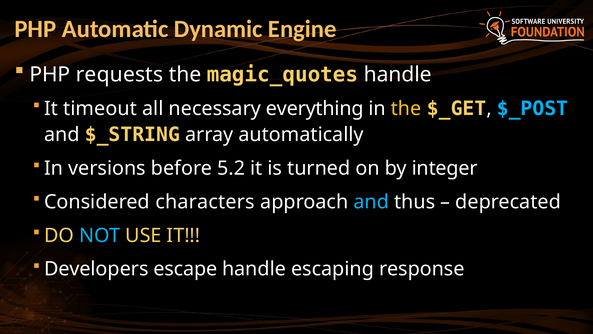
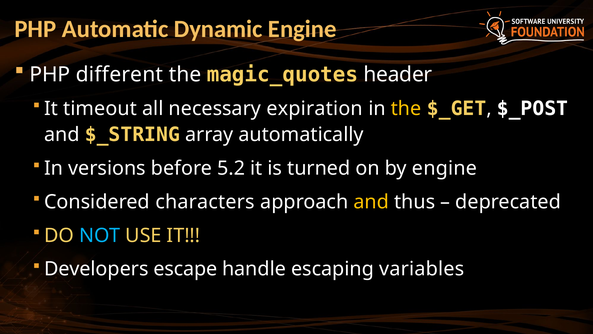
requests: requests -> different (119, 74)
magic_quotes handle: handle -> header (398, 74)
everything: everything -> expiration (315, 109)
$_POST colour: light blue -> white (533, 109)
by integer: integer -> engine (444, 168)
and colour: light blue -> yellow (371, 202)
response: response -> variables (422, 269)
